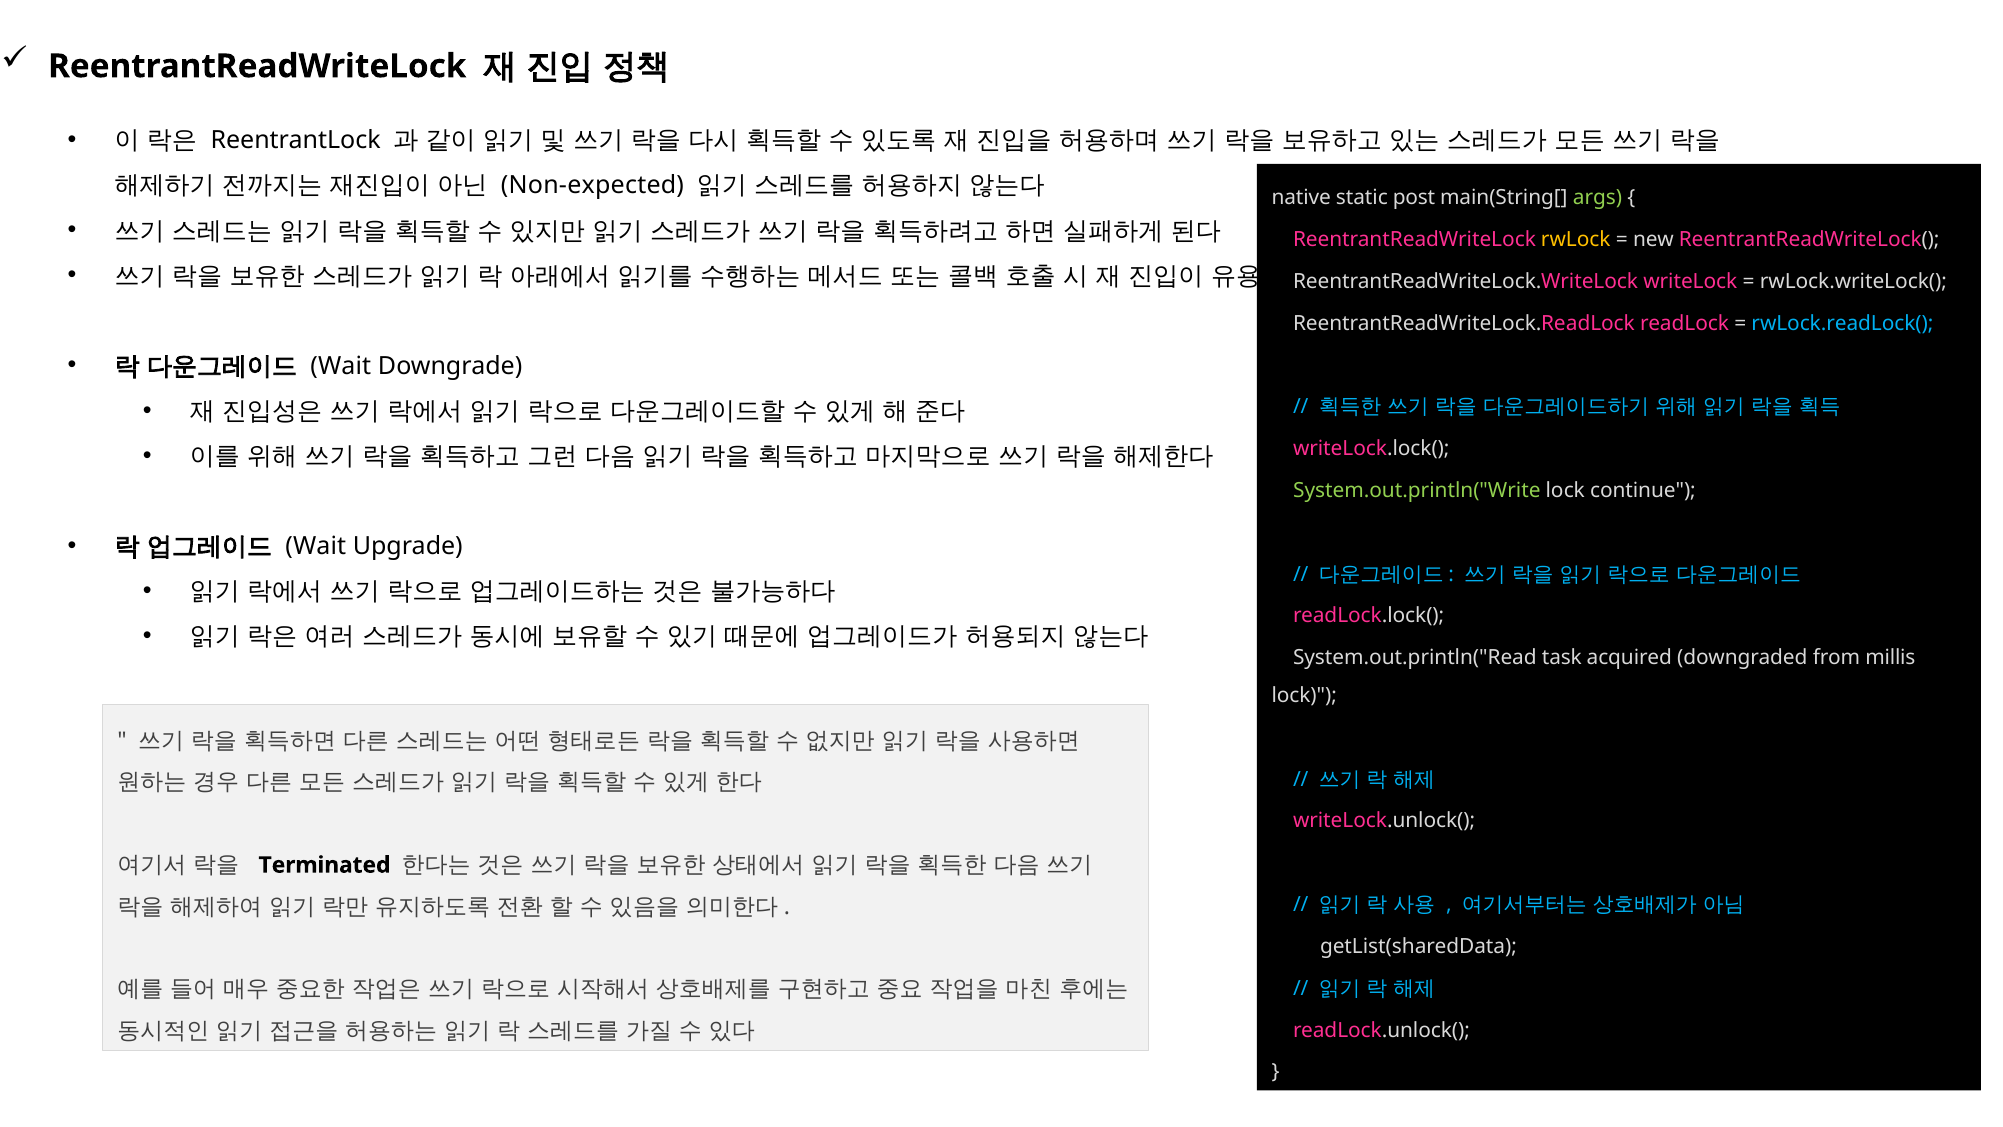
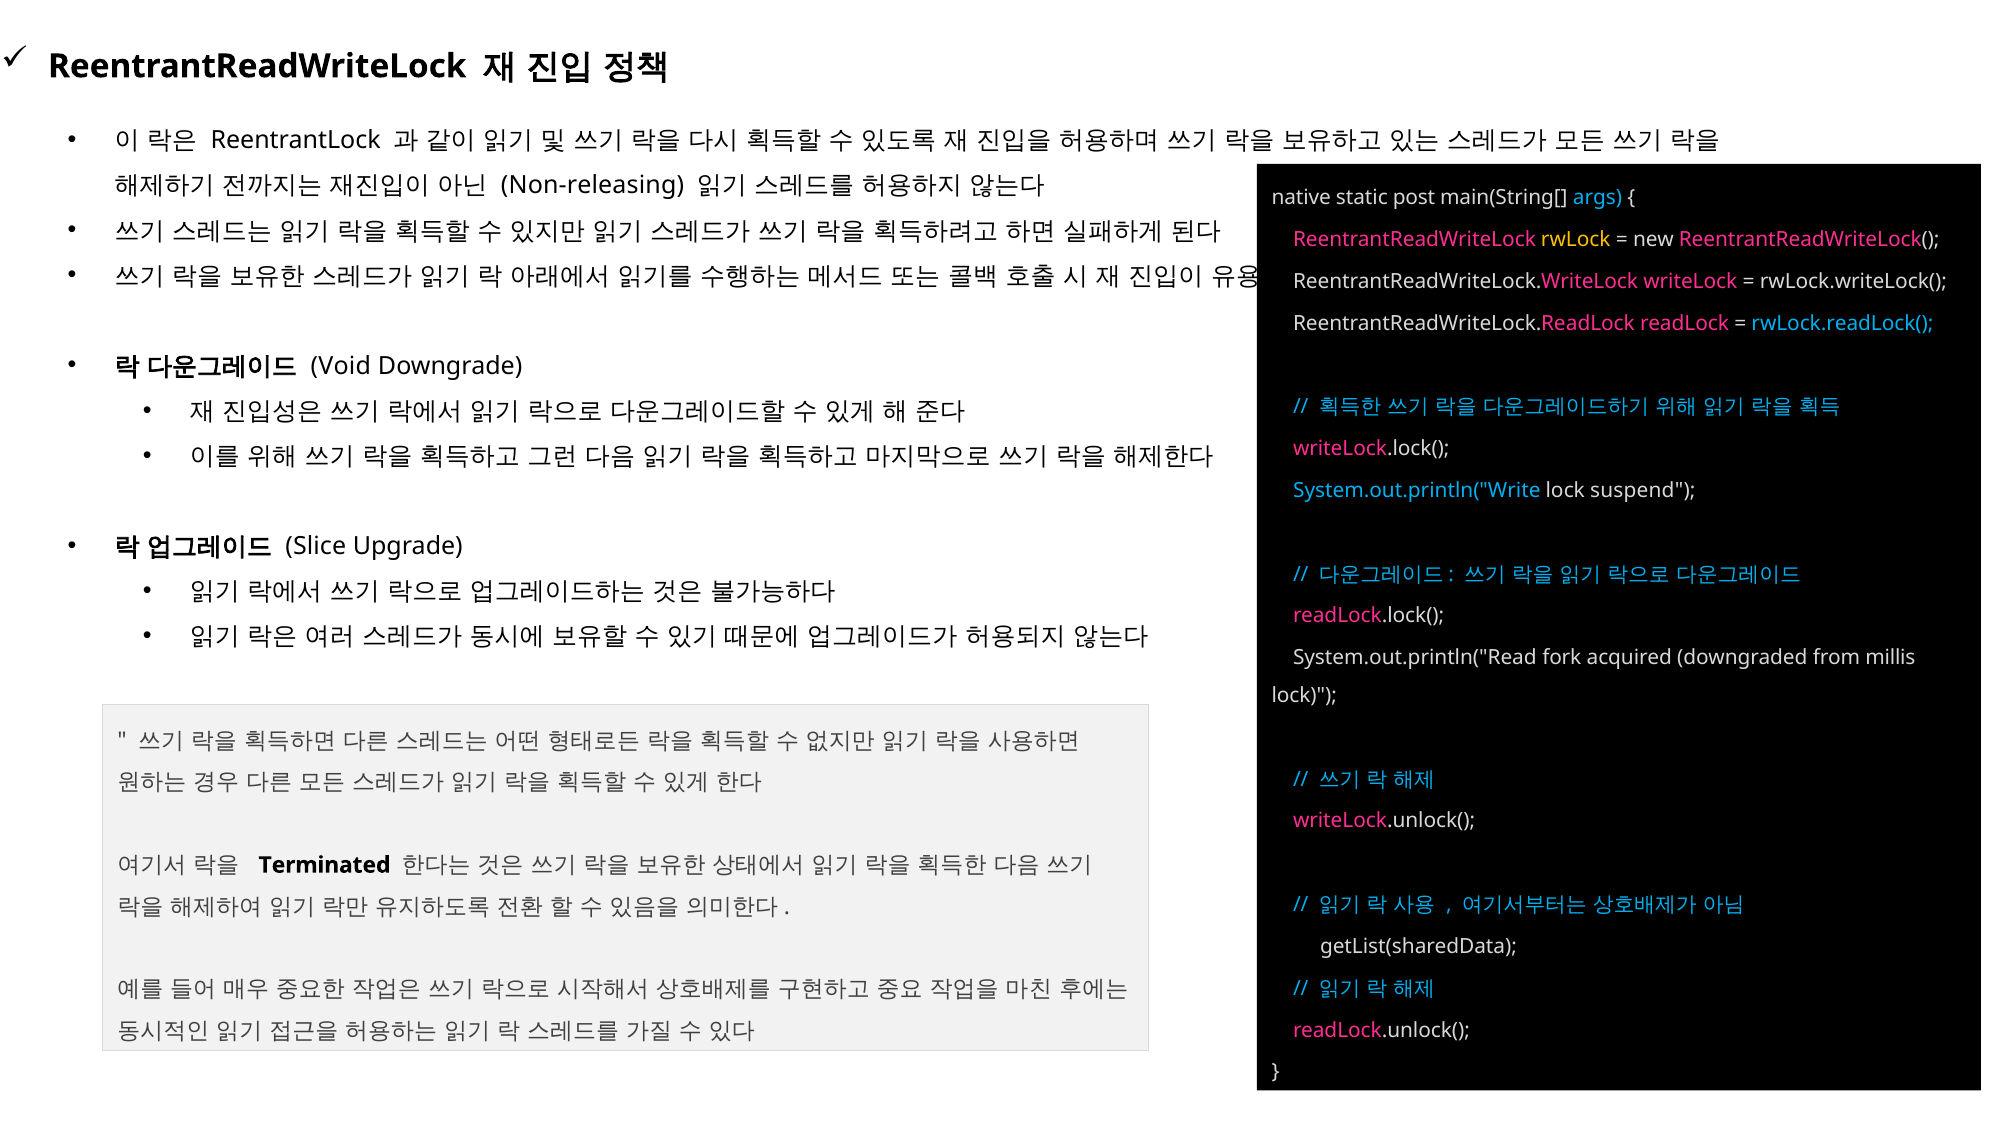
Non-expected: Non-expected -> Non-releasing (592, 186)
args colour: light green -> light blue (1598, 198)
Wait: Wait -> Void (341, 366)
System.out.println("Write colour: light green -> light blue (1417, 490)
continue: continue -> suspend (1643, 490)
Wait: Wait -> Slice (316, 546)
task: task -> fork (1562, 658)
